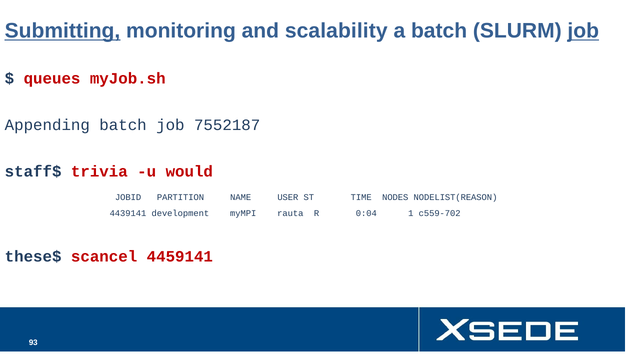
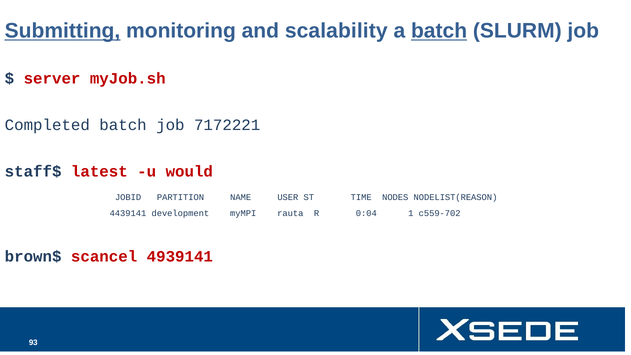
batch underline: none -> present (439, 31)
job underline: present -> none (583, 31)
queues: queues -> server (52, 78)
Appending: Appending -> Completed (47, 125)
7552187: 7552187 -> 7172221 (227, 125)
trivia: trivia -> latest (99, 172)
these$: these$ -> brown$ (33, 256)
4459141: 4459141 -> 4939141 (180, 256)
